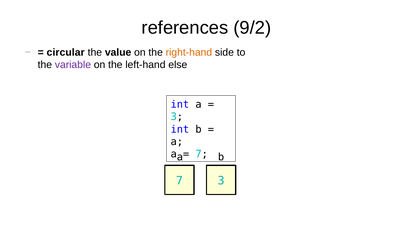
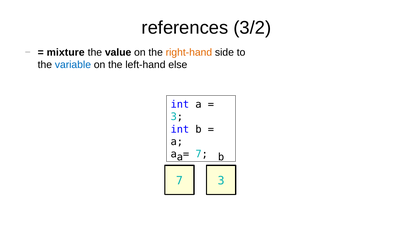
9/2: 9/2 -> 3/2 (252, 28)
circular: circular -> mixture (66, 52)
variable colour: purple -> blue (73, 65)
